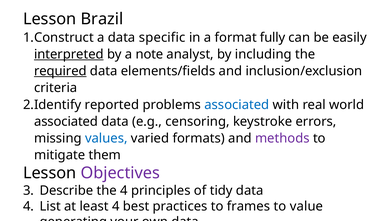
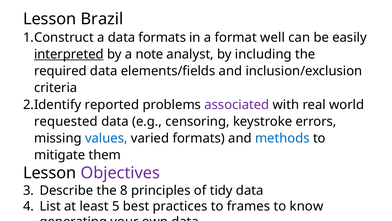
data specific: specific -> formats (162, 37)
fully: fully -> well (273, 37)
required underline: present -> none (60, 71)
associated colour: blue -> purple (237, 104)
associated: associated -> requested (66, 121)
methods colour: purple -> blue (282, 138)
the 4: 4 -> 8 (124, 190)
least 4: 4 -> 5 (116, 206)
value: value -> know (306, 206)
